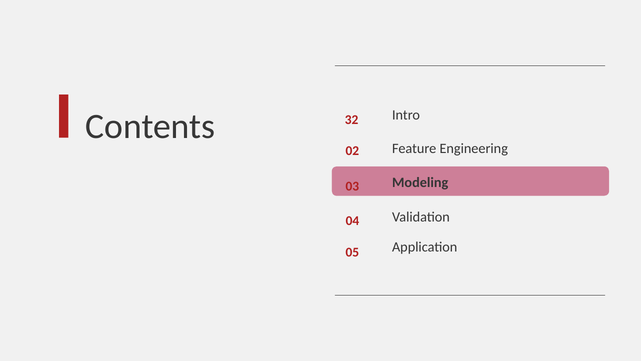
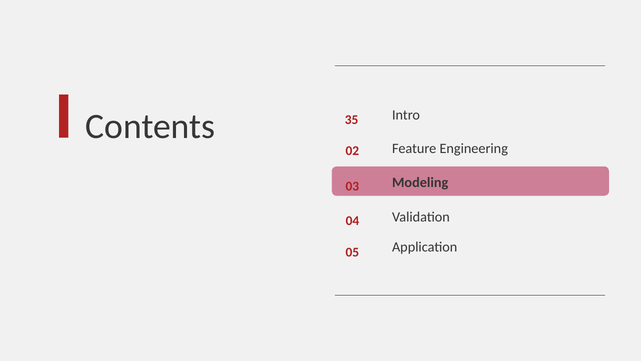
32: 32 -> 35 (352, 120)
